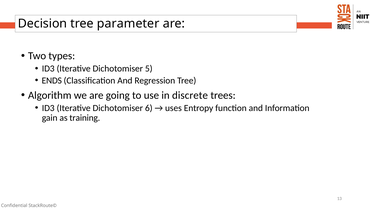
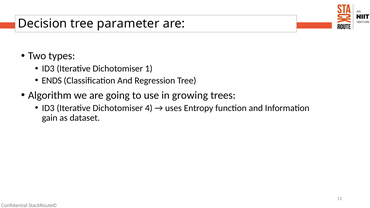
5: 5 -> 1 (149, 69)
discrete: discrete -> growing (190, 95)
6: 6 -> 4 (149, 108)
training: training -> dataset (85, 118)
